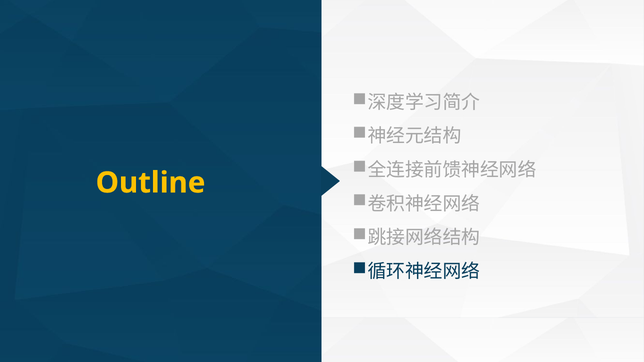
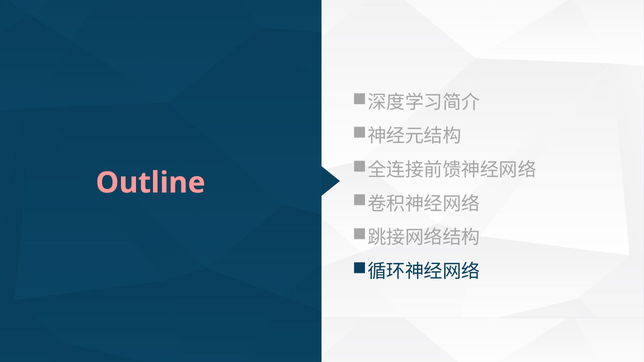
Outline colour: yellow -> pink (150, 183)
